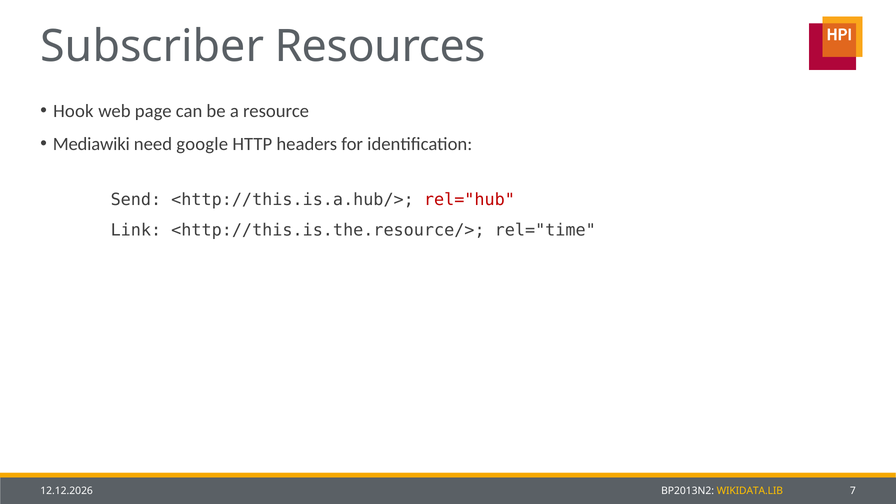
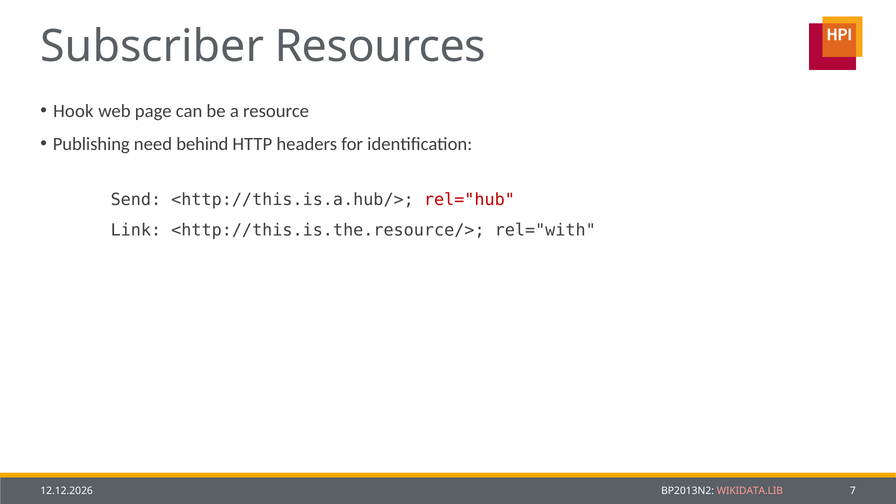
Mediawiki: Mediawiki -> Publishing (91, 144)
google: google -> behind (202, 144)
rel="time: rel="time -> rel="with (545, 230)
WIKIDATA.LIB colour: yellow -> pink (750, 491)
